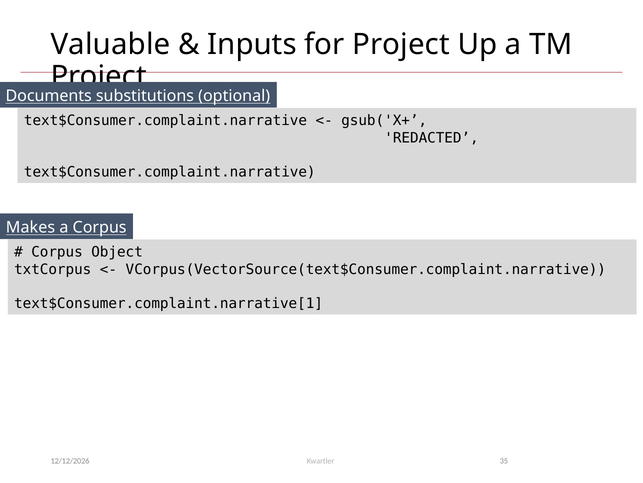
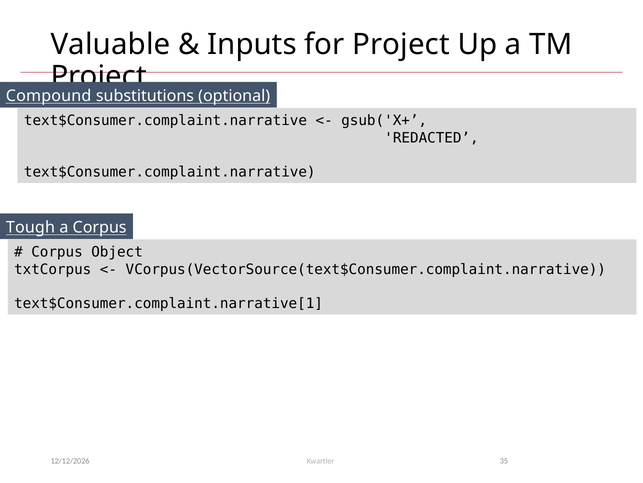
Documents: Documents -> Compound (49, 96)
Makes: Makes -> Tough (30, 227)
